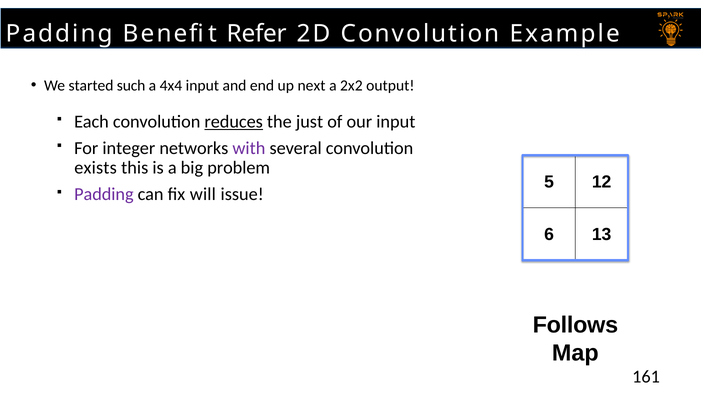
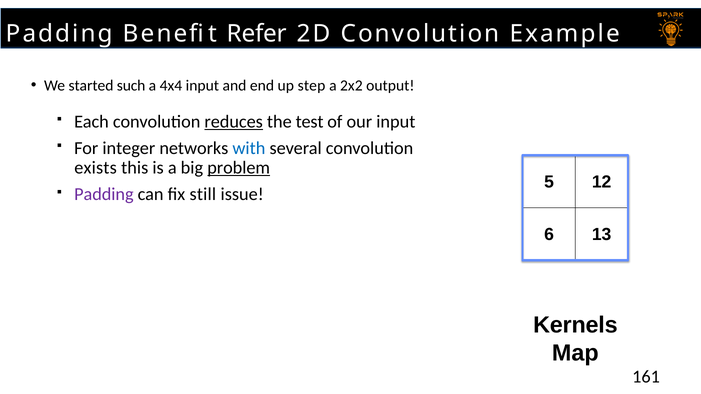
next: next -> step (311, 86)
just: just -> test (310, 122)
with colour: purple -> blue (249, 148)
problem underline: none -> present (239, 168)
will: will -> still (203, 195)
Follows: Follows -> Kernels (575, 325)
